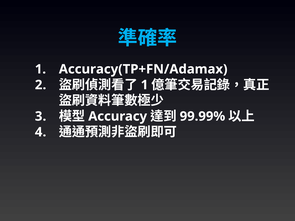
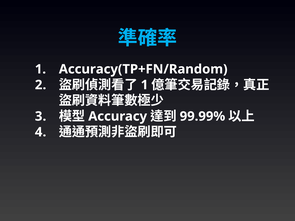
Accuracy(TP+FN/Adamax: Accuracy(TP+FN/Adamax -> Accuracy(TP+FN/Random (143, 69)
